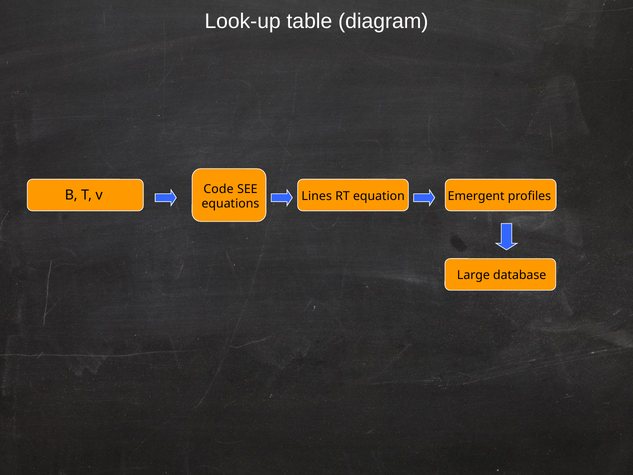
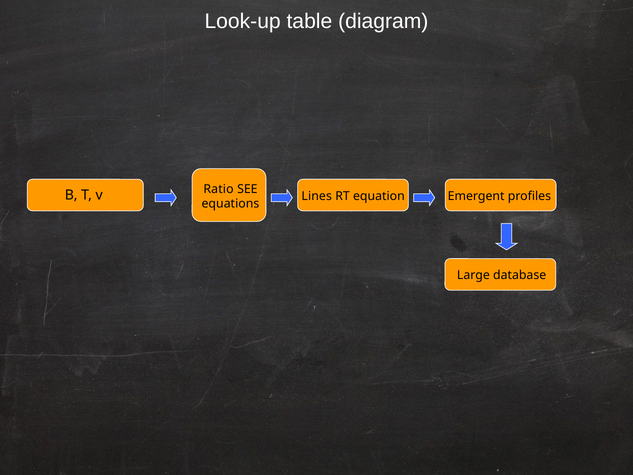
Code: Code -> Ratio (219, 189)
